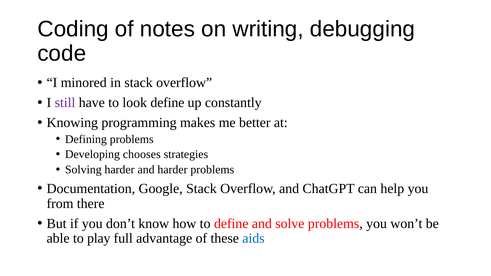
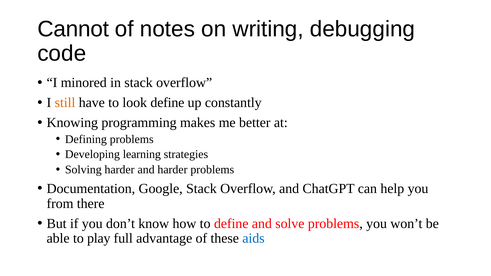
Coding: Coding -> Cannot (73, 29)
still colour: purple -> orange (65, 103)
chooses: chooses -> learning (142, 154)
